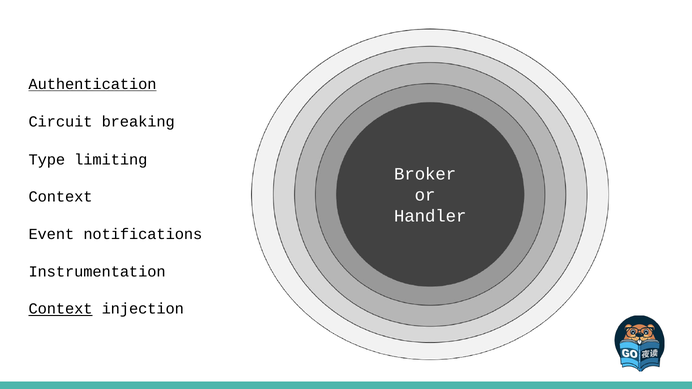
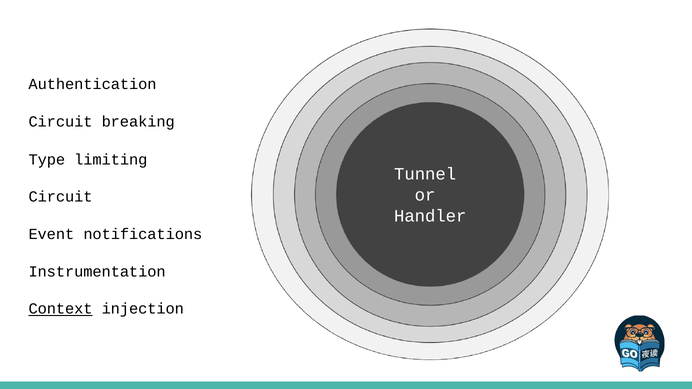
Authentication underline: present -> none (93, 84)
Broker: Broker -> Tunnel (425, 174)
Context: Context -> Circuit (61, 197)
